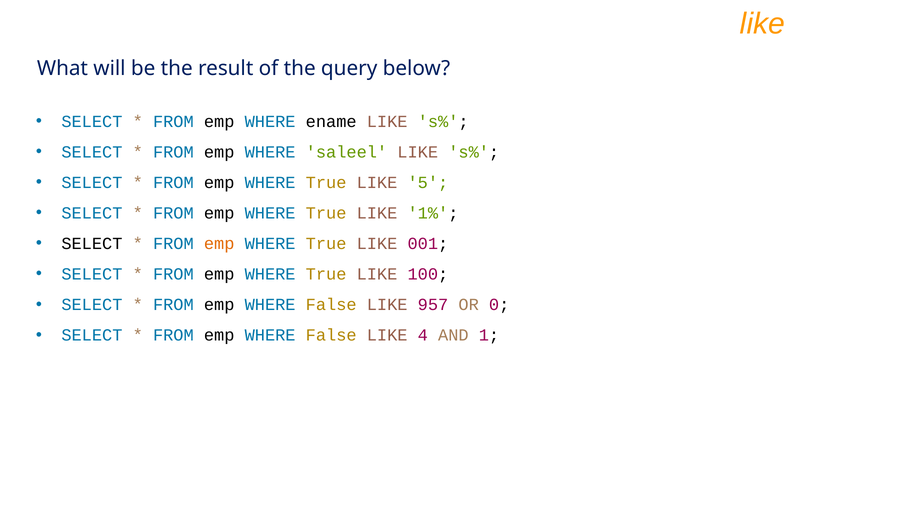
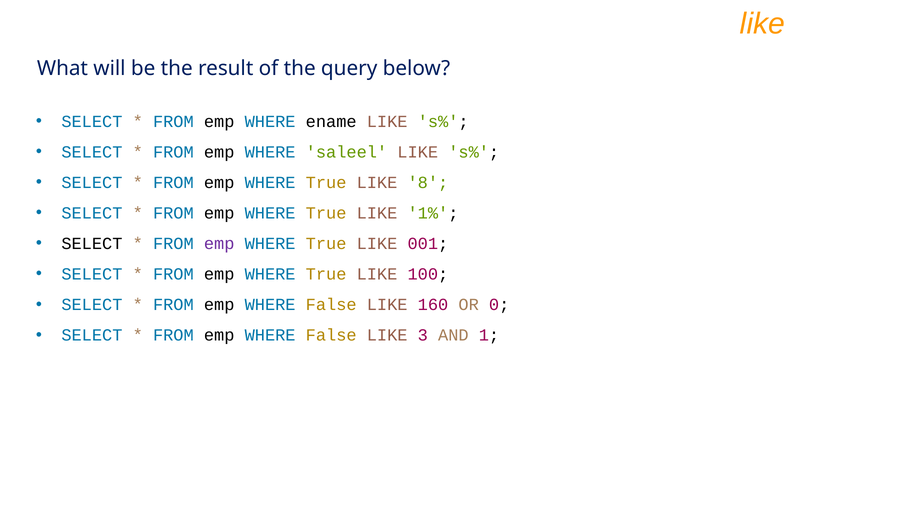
5: 5 -> 8 (428, 183)
emp colour: orange -> purple (219, 244)
957: 957 -> 160 (433, 305)
4: 4 -> 3 (423, 335)
